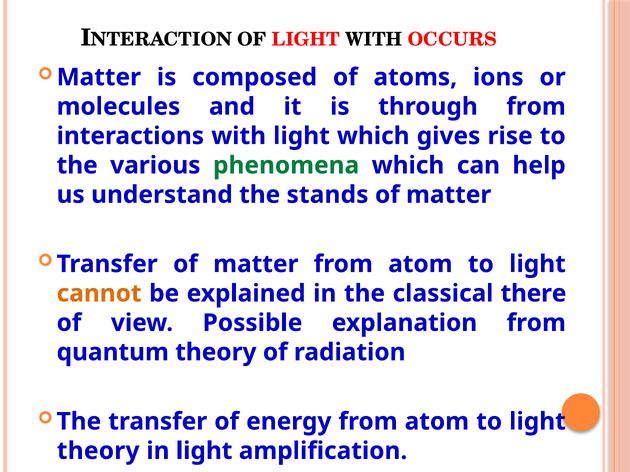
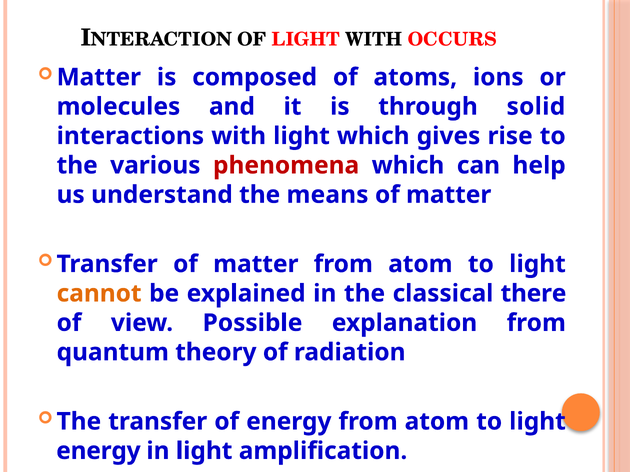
through from: from -> solid (536, 107)
phenomena colour: green -> red (286, 166)
stands: stands -> means (328, 195)
theory: theory -> energy (98, 451)
